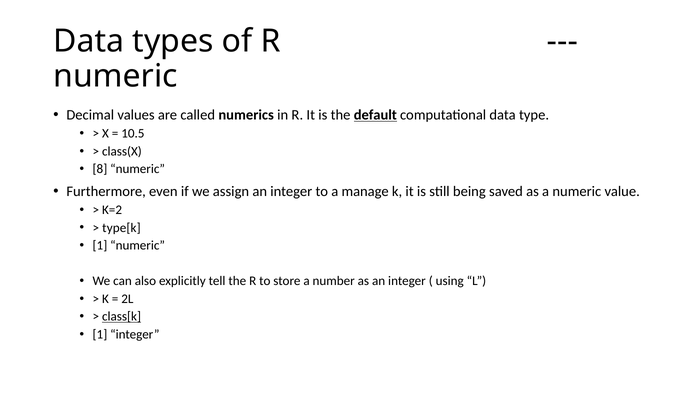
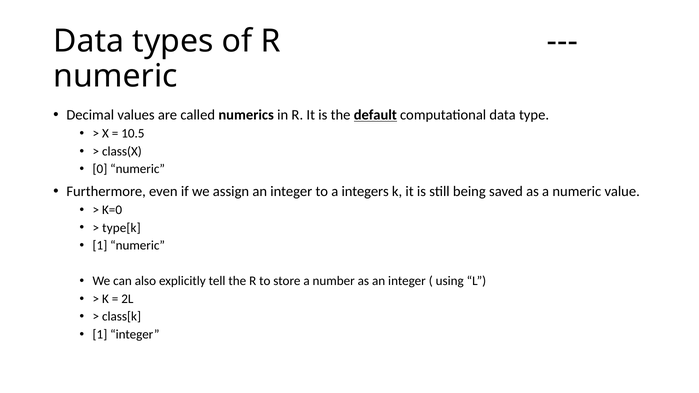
8: 8 -> 0 (100, 169)
manage: manage -> integers (365, 191)
K=2: K=2 -> K=0 (112, 210)
class[k underline: present -> none (122, 317)
